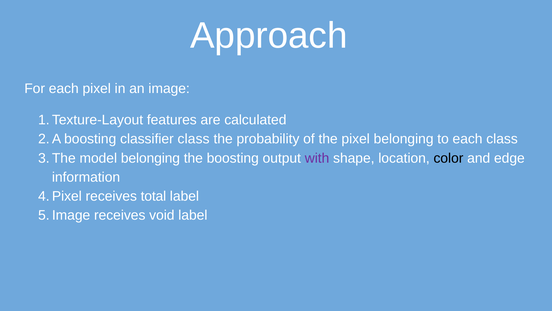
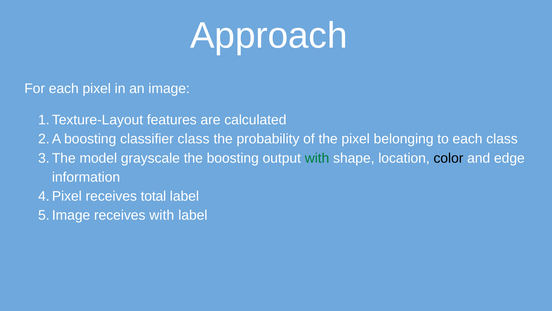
model belonging: belonging -> grayscale (150, 158)
with colour: purple -> green (317, 158)
receives void: void -> with (162, 215)
